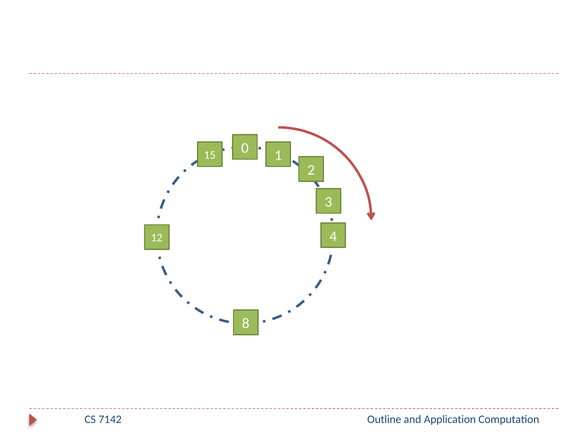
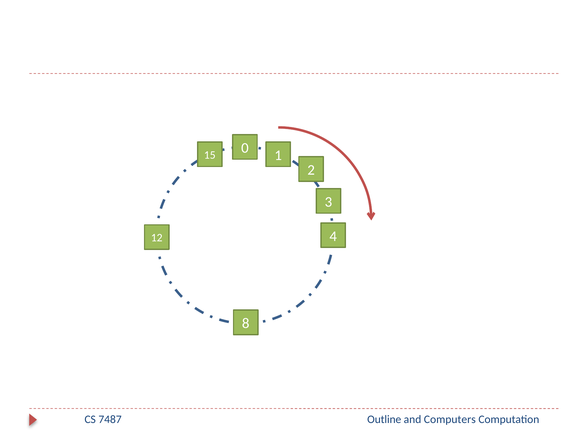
7142: 7142 -> 7487 (110, 419)
Application: Application -> Computers (450, 419)
